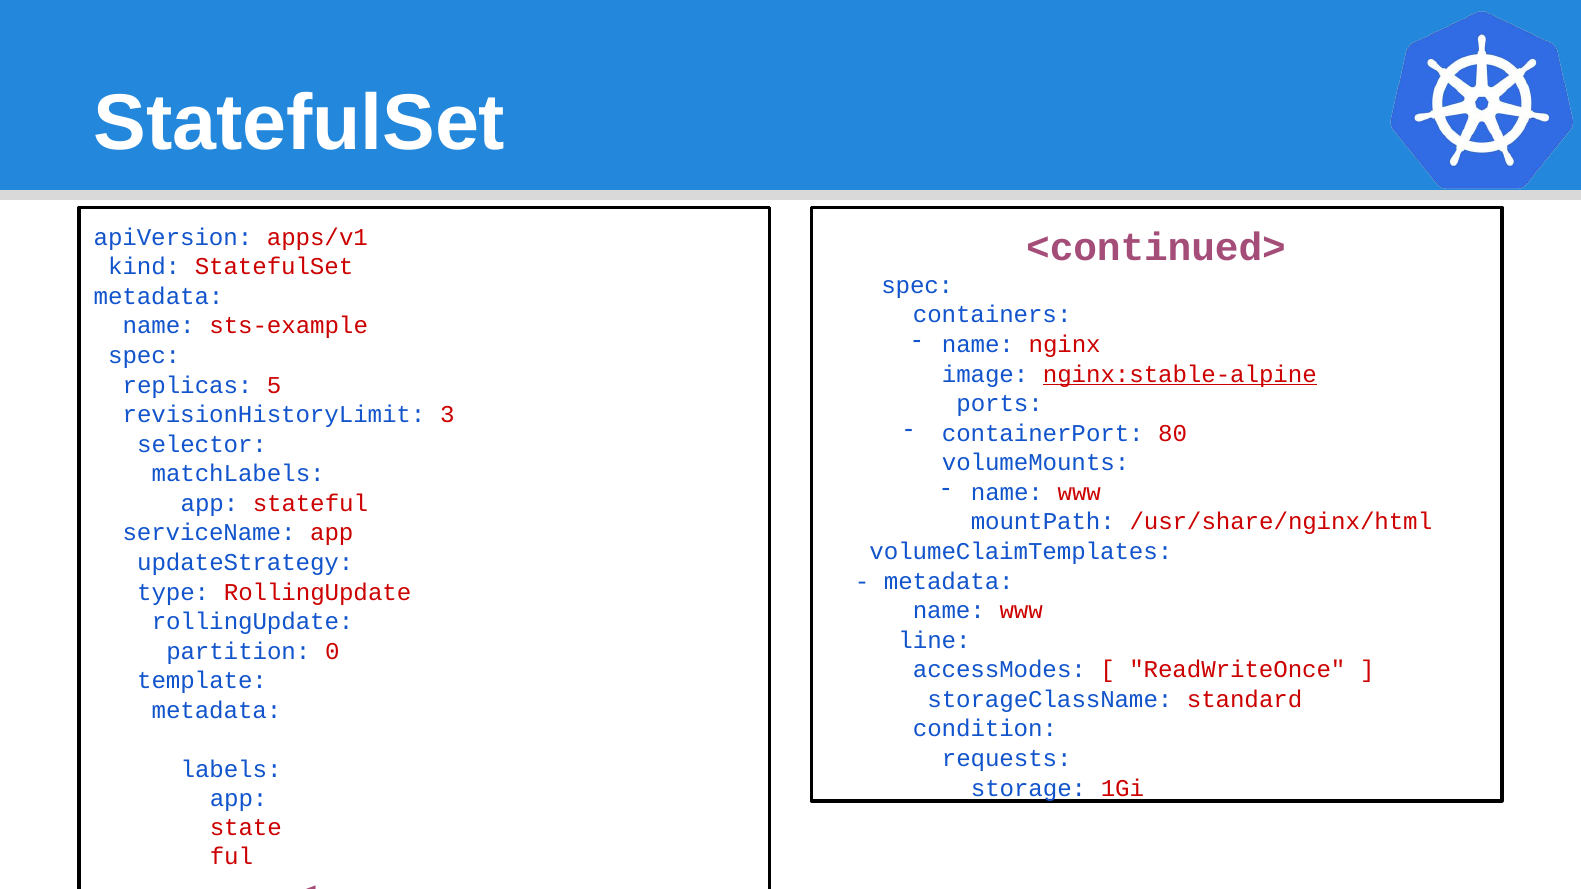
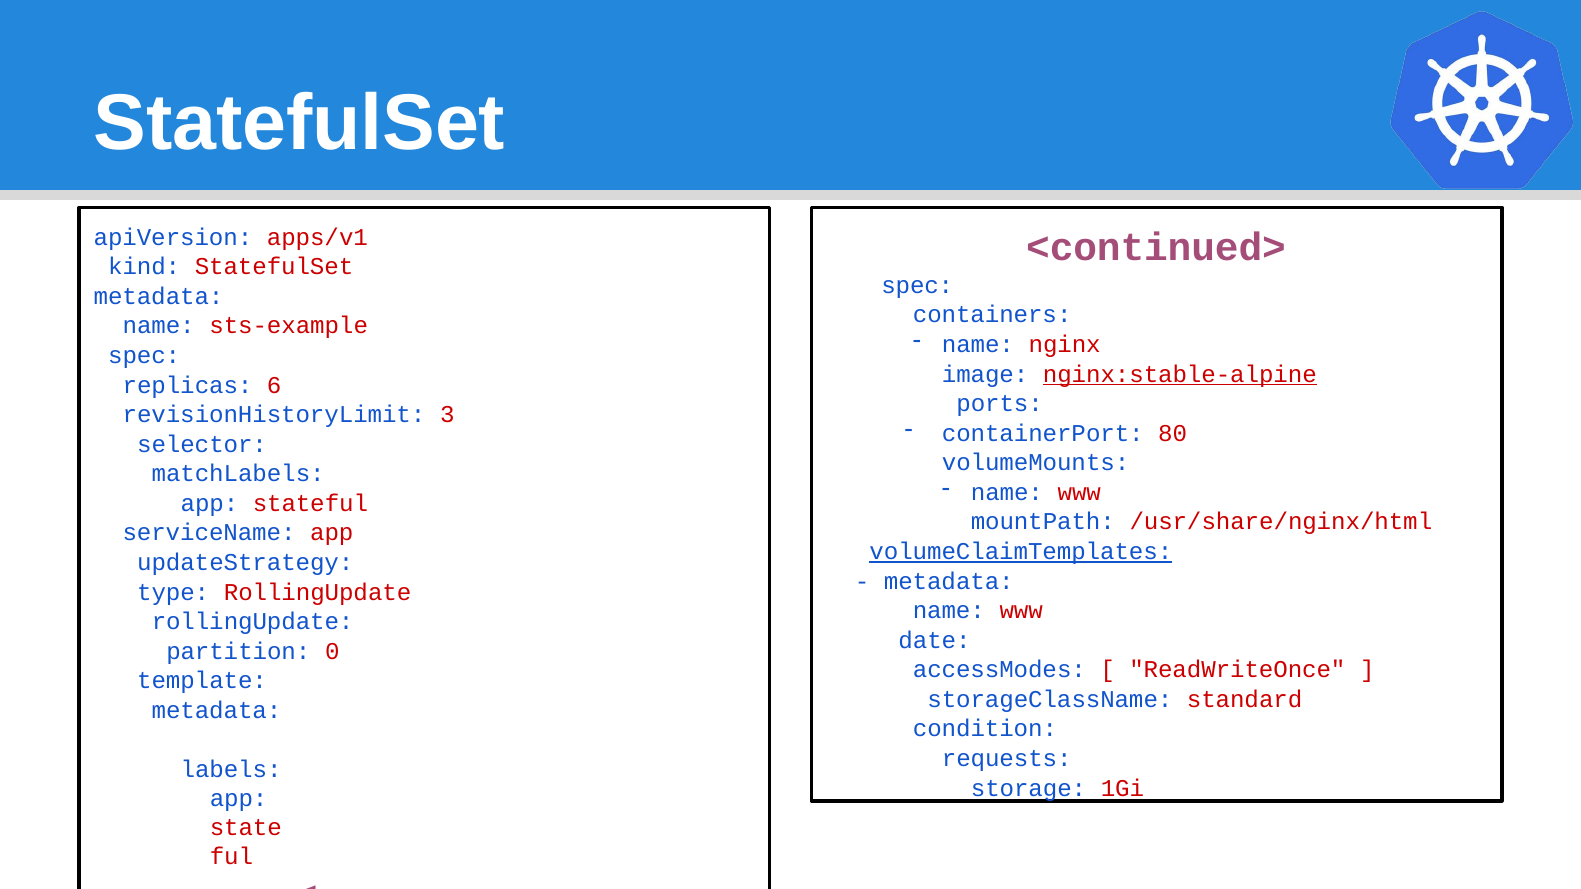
5: 5 -> 6 (274, 385)
volumeClaimTemplates underline: none -> present (1021, 552)
line: line -> date (935, 641)
